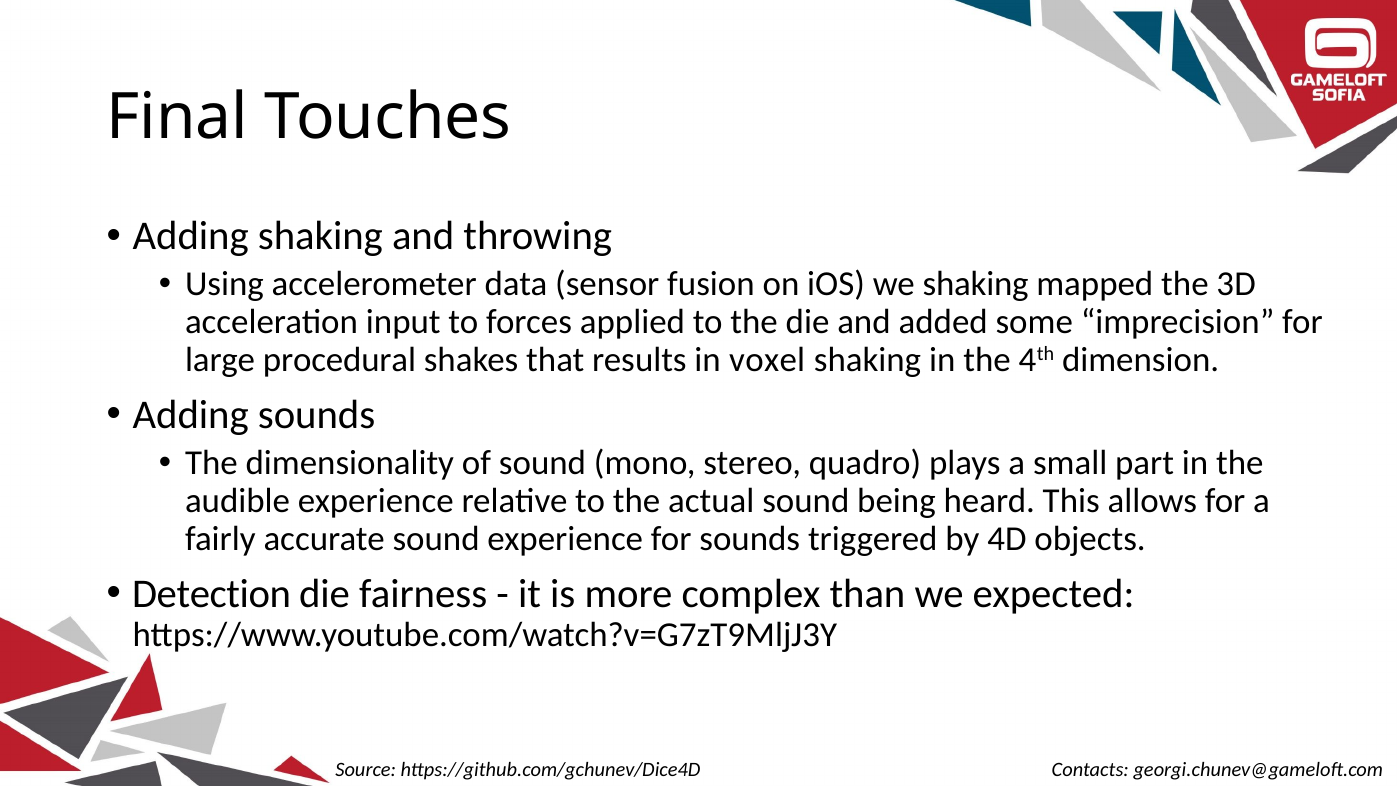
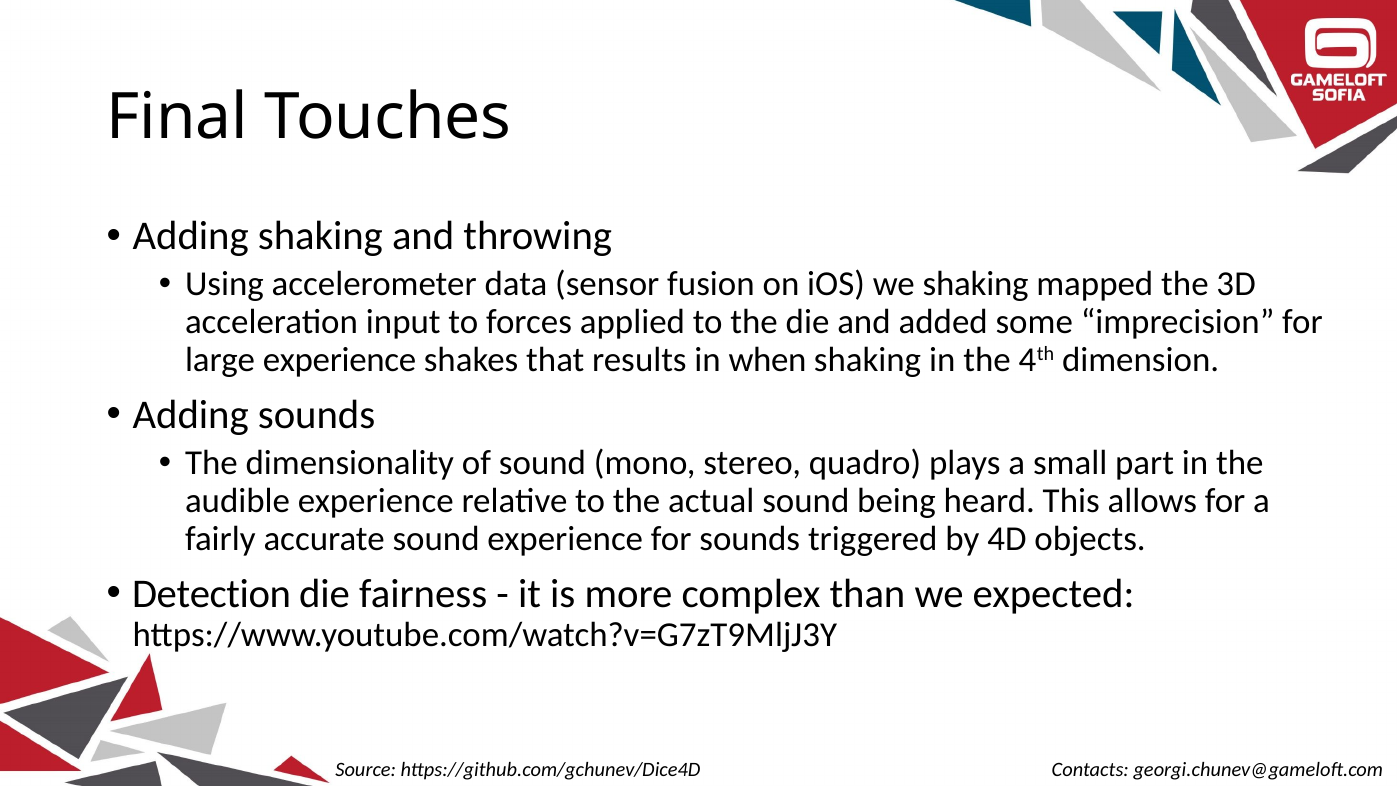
large procedural: procedural -> experience (340, 360)
voxel: voxel -> when (768, 360)
